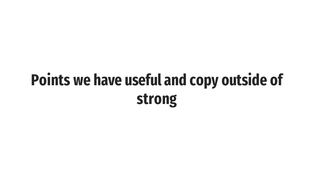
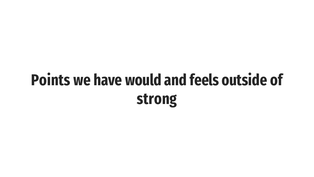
useful: useful -> would (143, 80)
copy: copy -> feels (204, 80)
